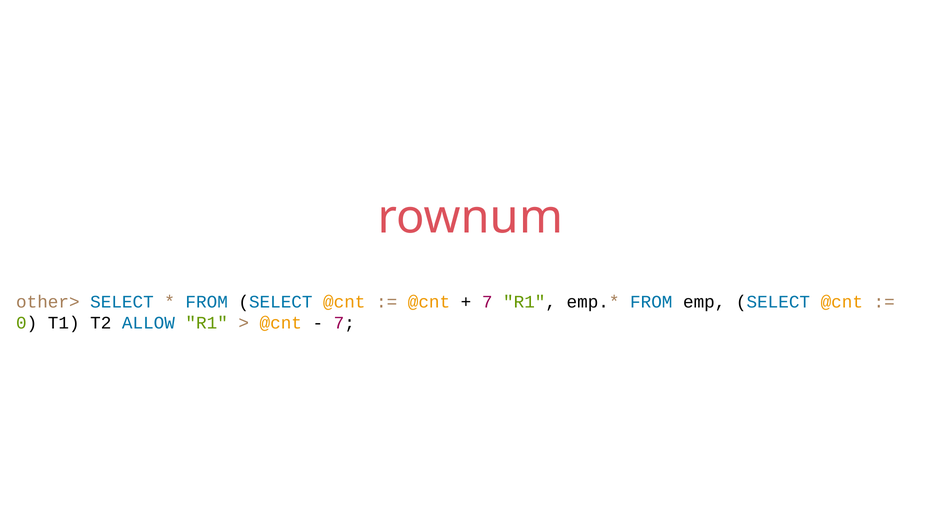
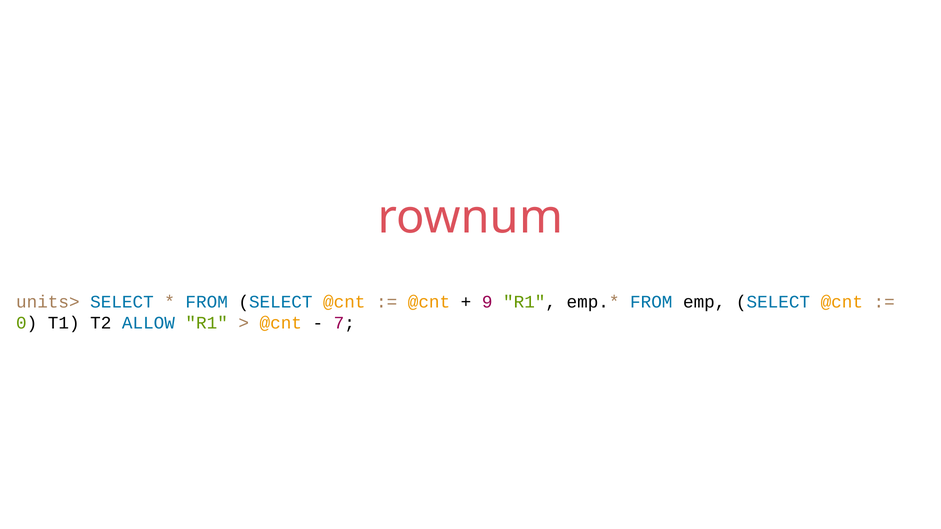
other>: other> -> units> (48, 302)
7: 7 -> 9 (487, 302)
